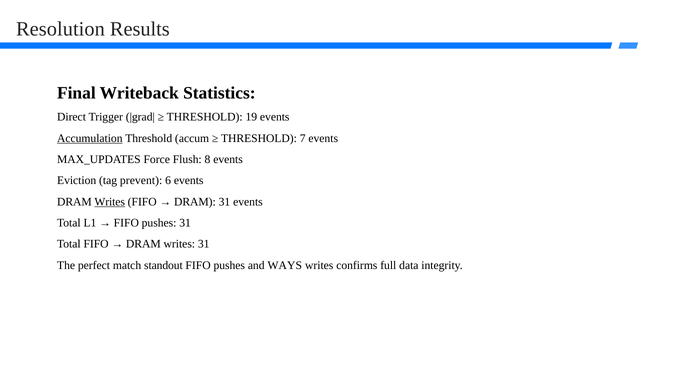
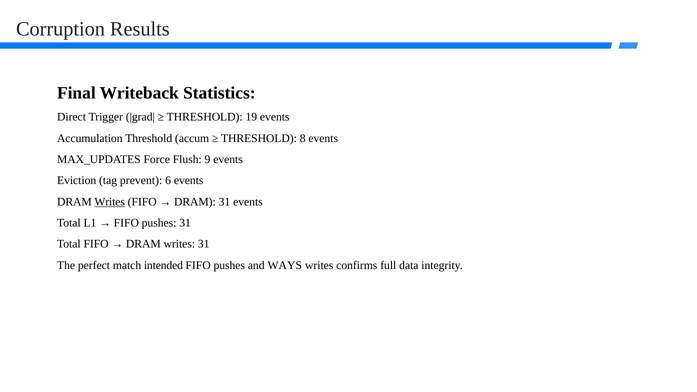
Resolution: Resolution -> Corruption (61, 29)
Accumulation underline: present -> none (90, 138)
7: 7 -> 8 (303, 138)
8: 8 -> 9 (207, 159)
standout: standout -> intended (163, 265)
